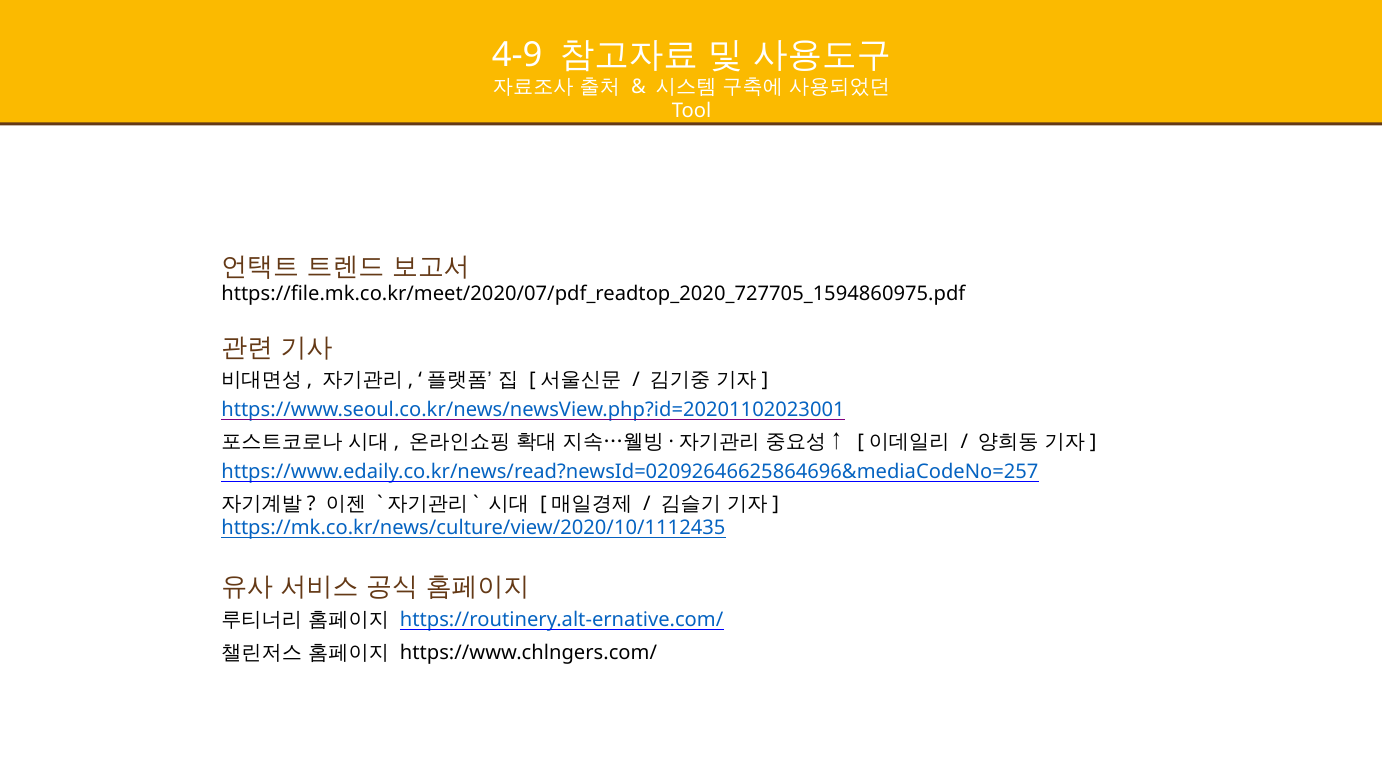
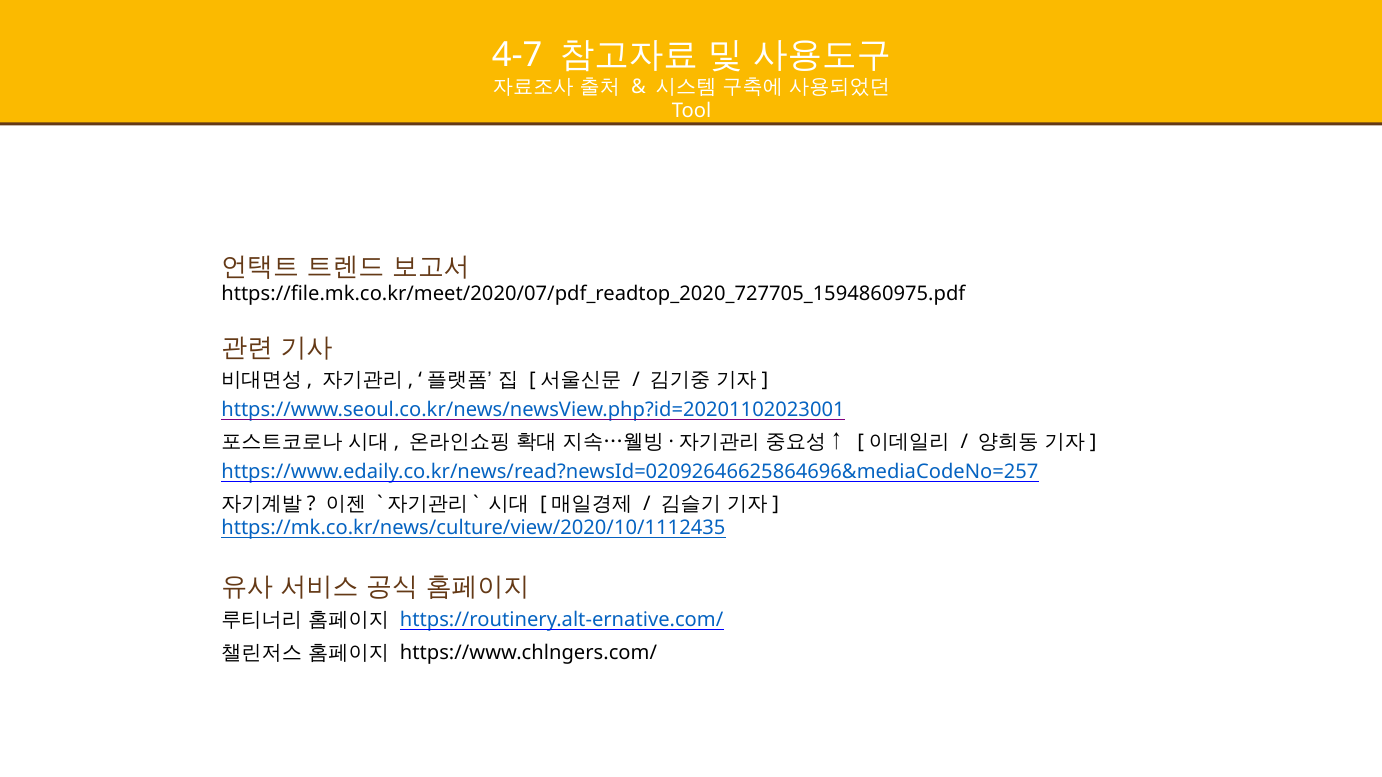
4-9: 4-9 -> 4-7 (517, 55)
